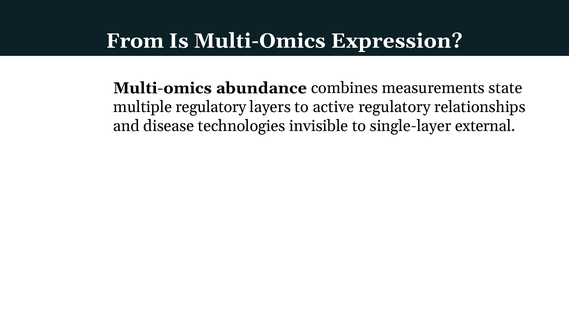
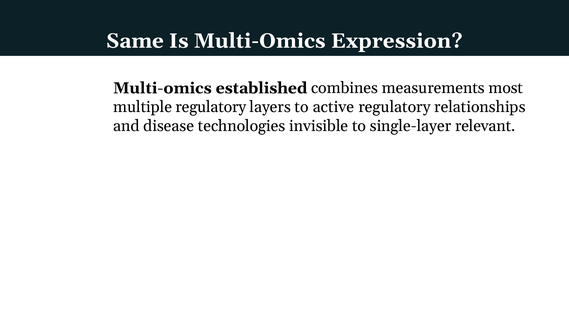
From: From -> Same (135, 41)
abundance: abundance -> established (262, 88)
state: state -> most (506, 88)
external: external -> relevant (485, 126)
